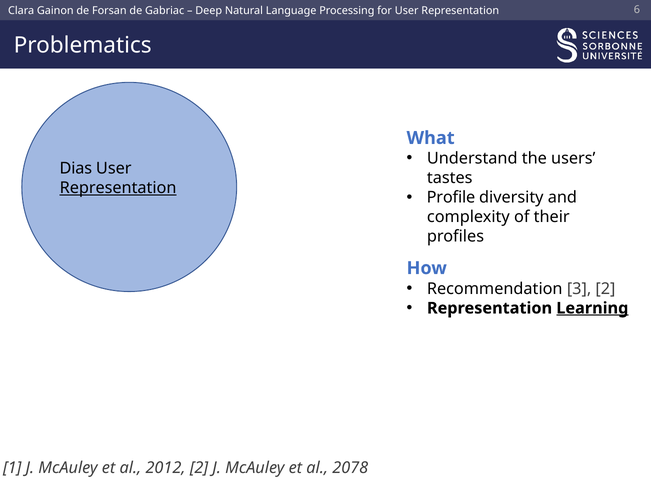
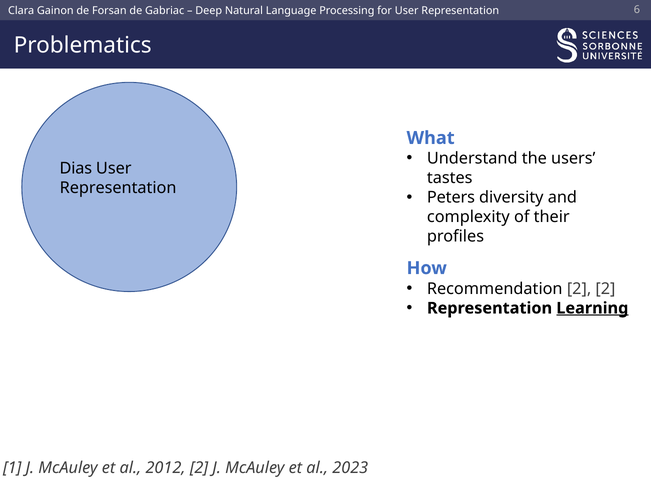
Representation underline: present -> none (118, 188)
Profile: Profile -> Peters (451, 198)
Recommendation 3: 3 -> 2 (579, 289)
2078: 2078 -> 2023 (350, 468)
